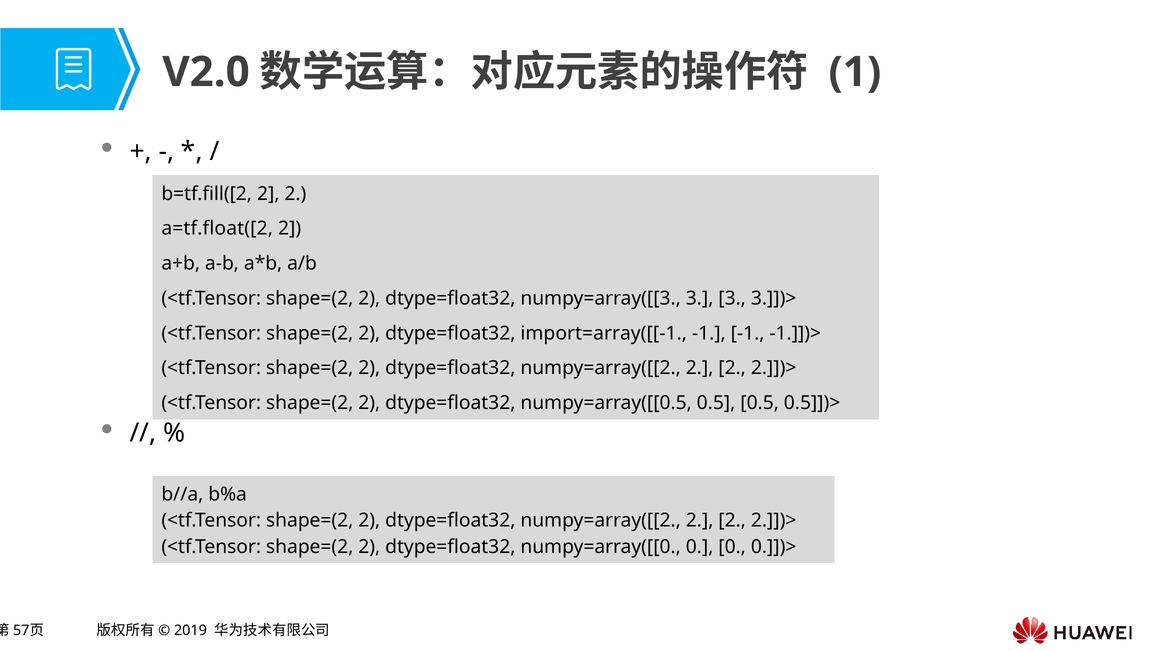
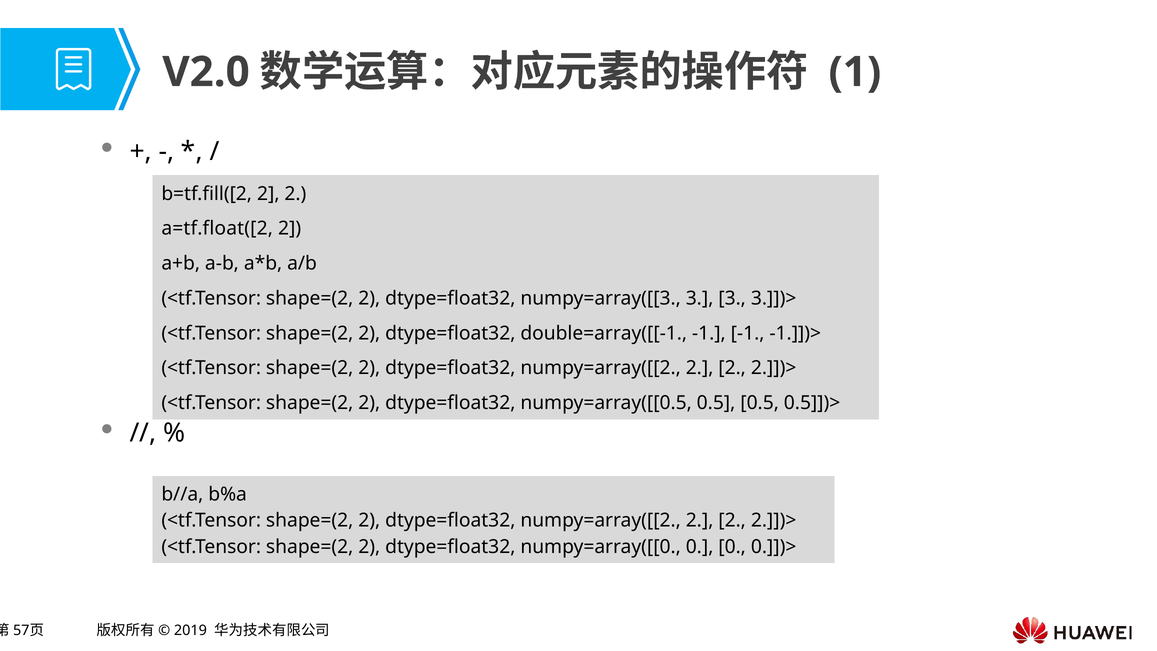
import=array([[-1: import=array([[-1 -> double=array([[-1 (604, 333)
